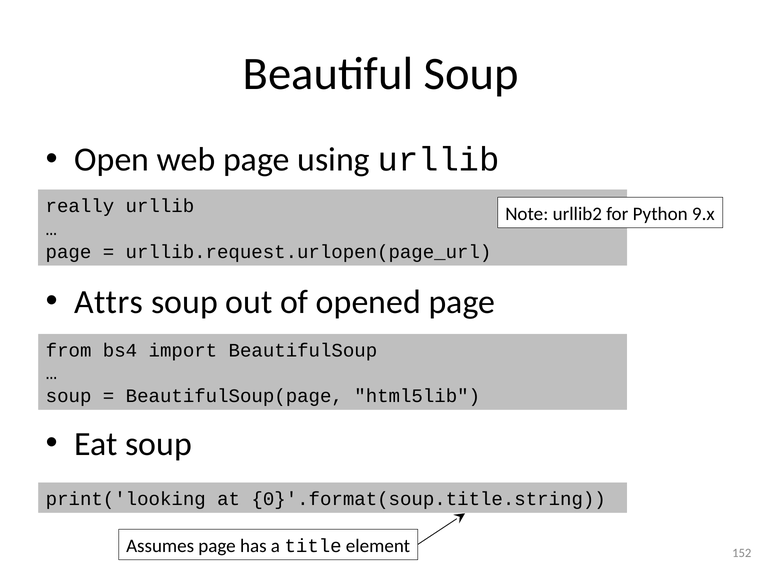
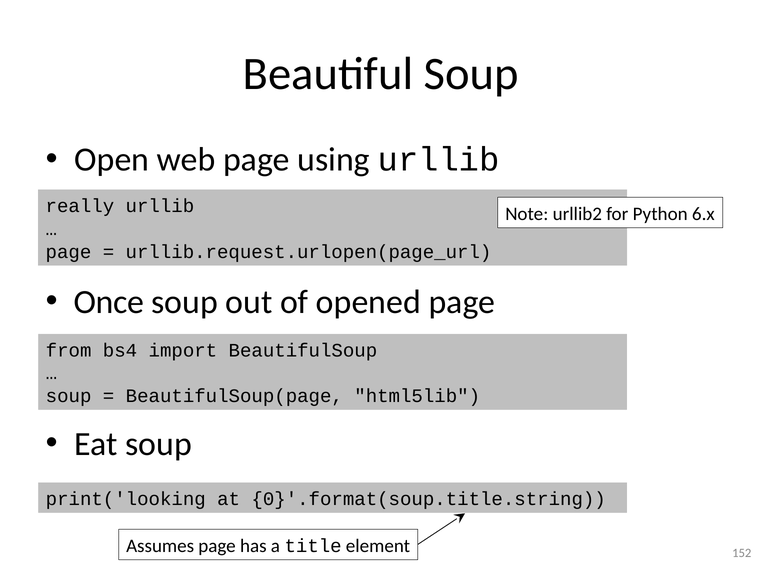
9.x: 9.x -> 6.x (703, 214)
Attrs: Attrs -> Once (109, 302)
